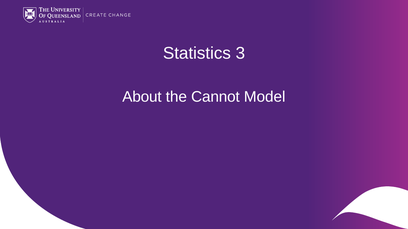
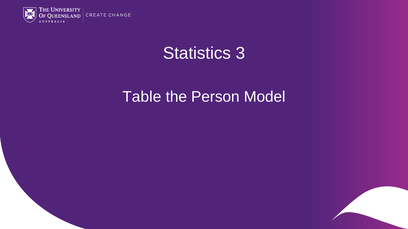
About: About -> Table (142, 97)
Cannot: Cannot -> Person (215, 97)
